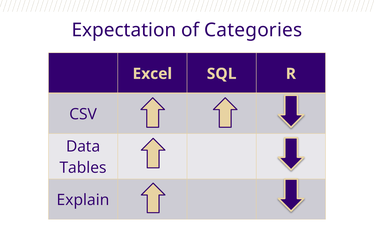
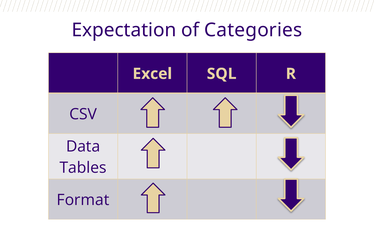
Explain: Explain -> Format (83, 200)
